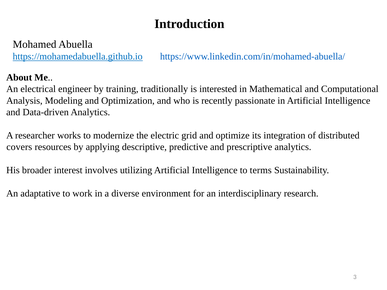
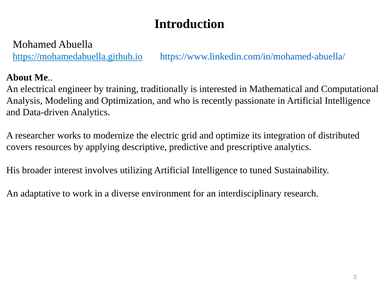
terms: terms -> tuned (261, 170)
